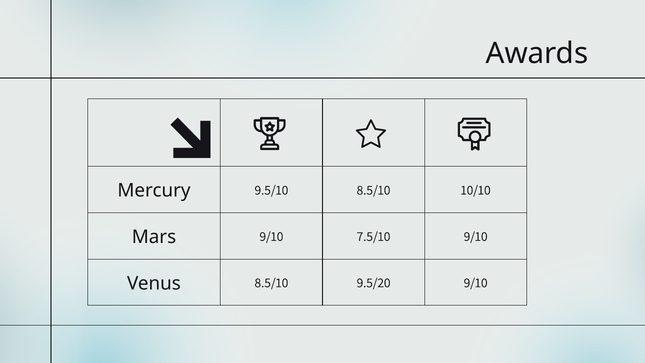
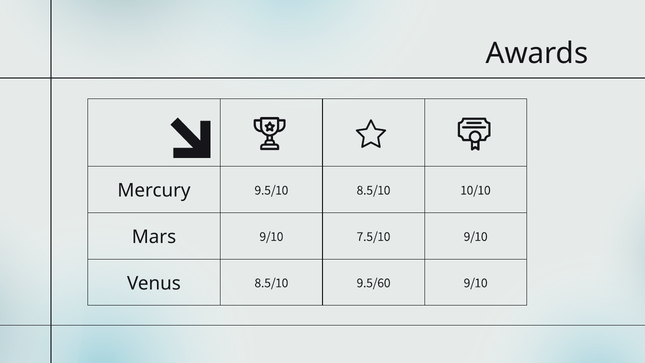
9.5/20: 9.5/20 -> 9.5/60 (374, 283)
